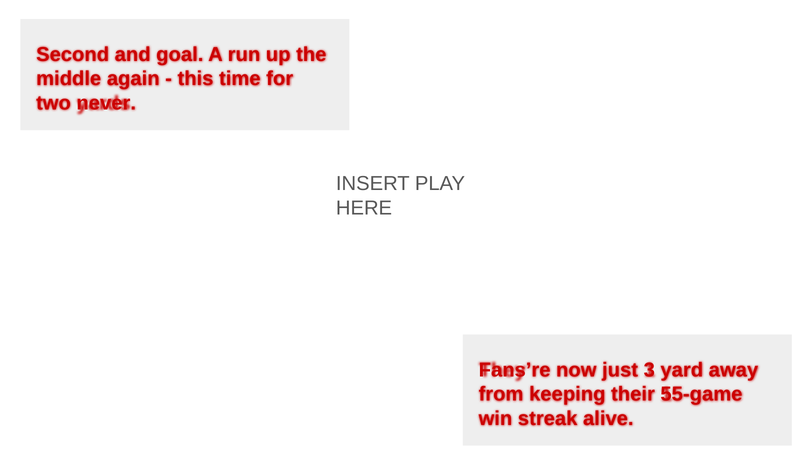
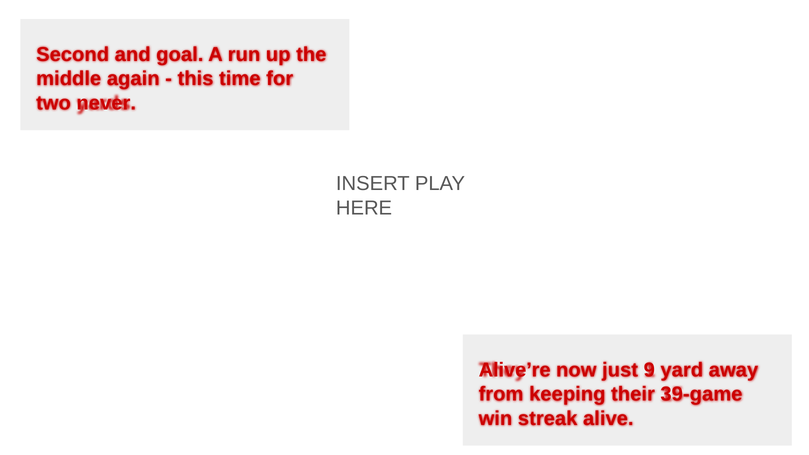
Fans’re: Fans’re -> Alive’re (515, 370)
3: 3 -> 9 (649, 370)
55-game: 55-game -> 39-game (701, 394)
